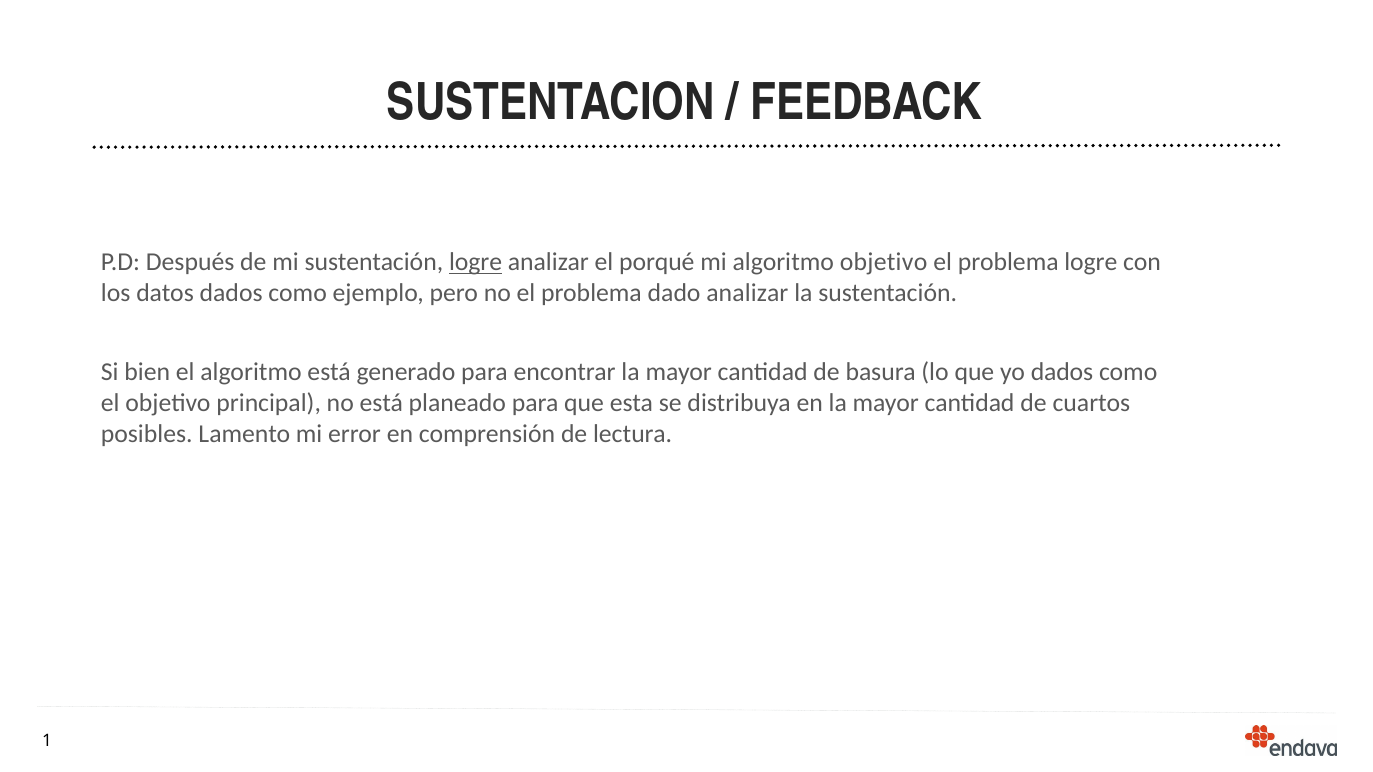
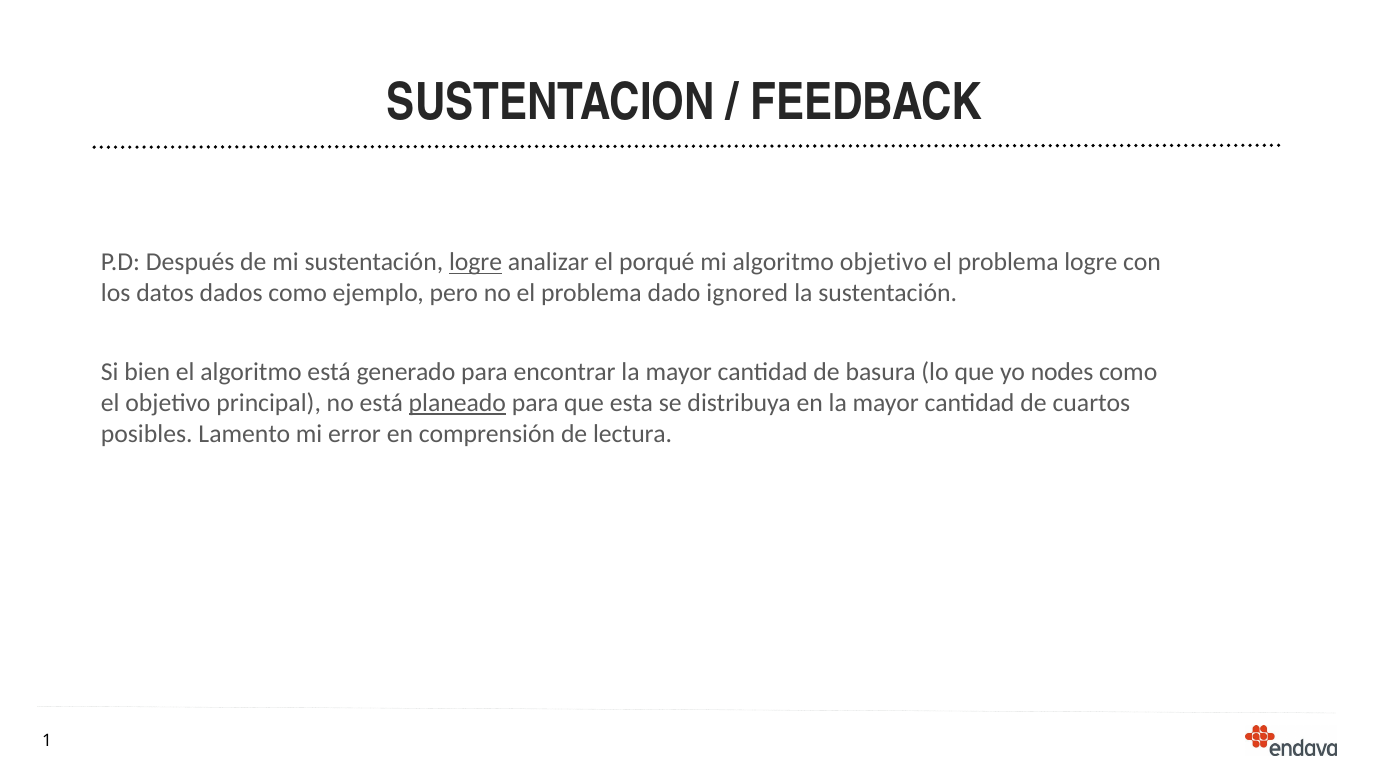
dado analizar: analizar -> ignored (747, 293)
yo dados: dados -> nodes (1062, 372)
planeado underline: none -> present (457, 403)
